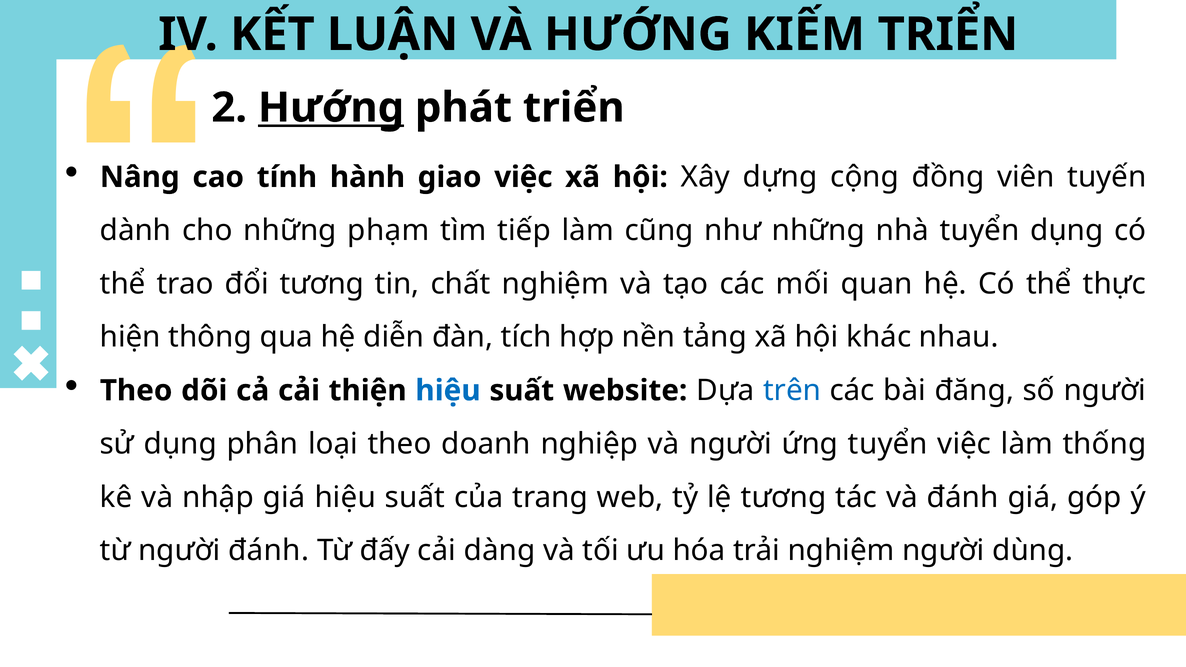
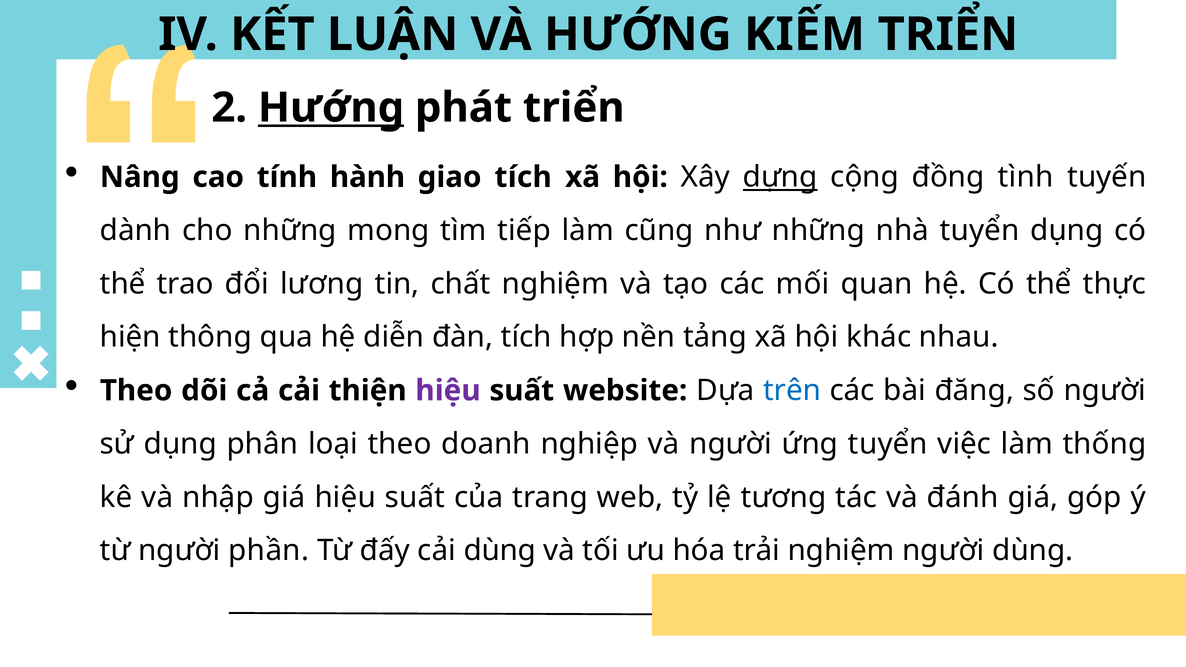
việc: việc -> tích (523, 177)
dựng underline: none -> present (780, 177)
viên: viên -> tình (1026, 177)
phạm: phạm -> mong (389, 231)
đổi tương: tương -> lương (322, 284)
hiệu colour: blue -> purple (448, 391)
người đánh: đánh -> phần (269, 551)
cải dàng: dàng -> dùng (500, 551)
